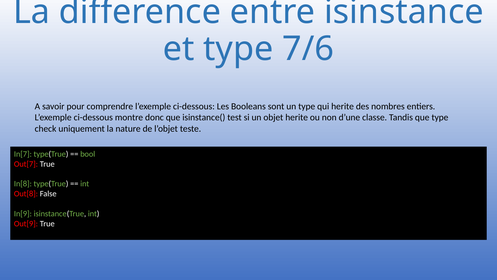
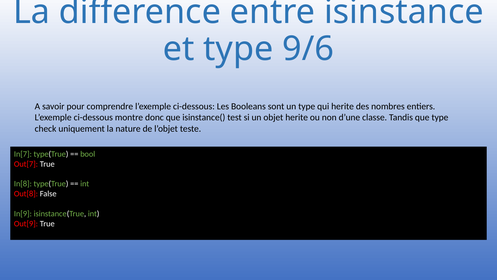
7/6: 7/6 -> 9/6 (308, 49)
